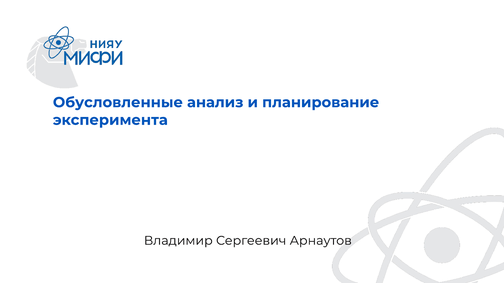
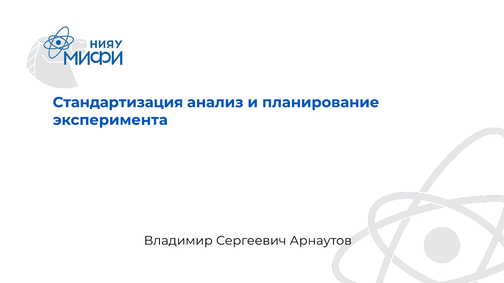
Обусловленные: Обусловленные -> Стандартизация (118, 103)
